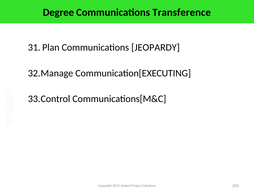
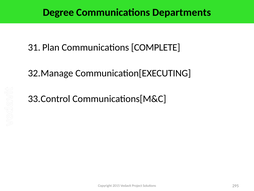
Transference: Transference -> Departments (182, 12)
JEOPARDY: JEOPARDY -> COMPLETE (156, 47)
